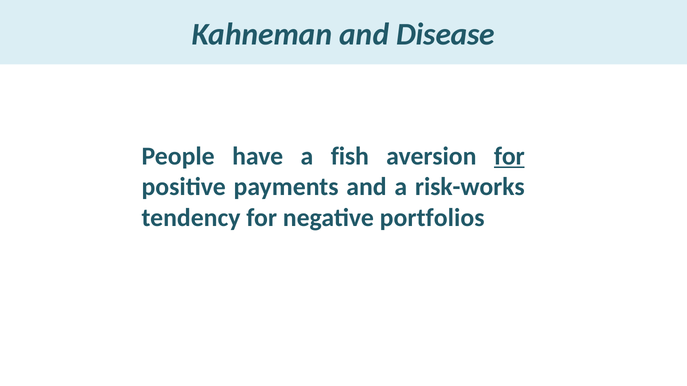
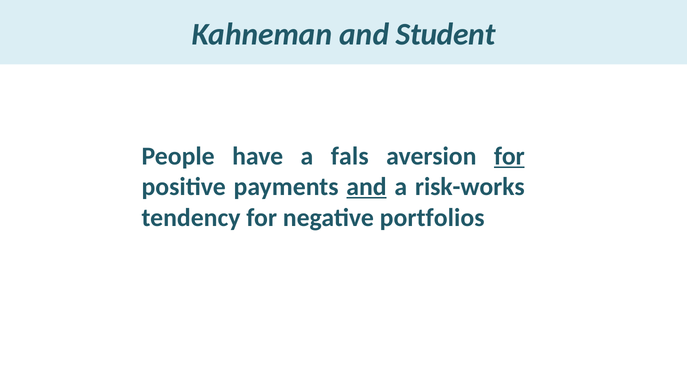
Disease: Disease -> Student (446, 34)
fish: fish -> fals (350, 156)
and underline: none -> present (366, 187)
